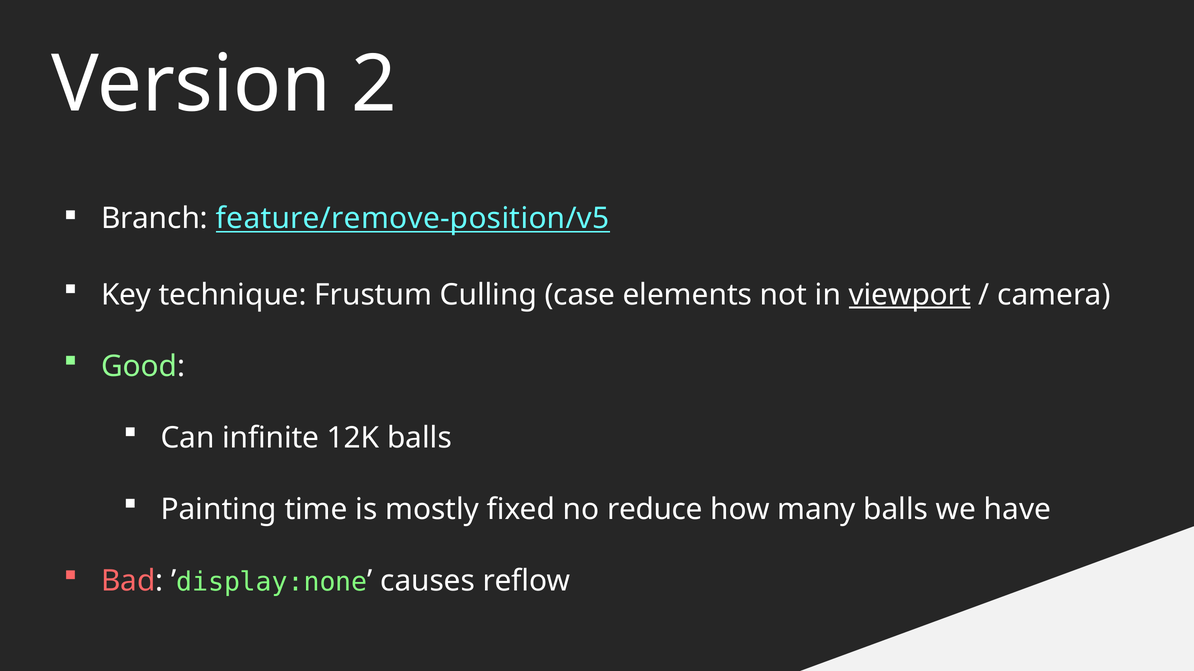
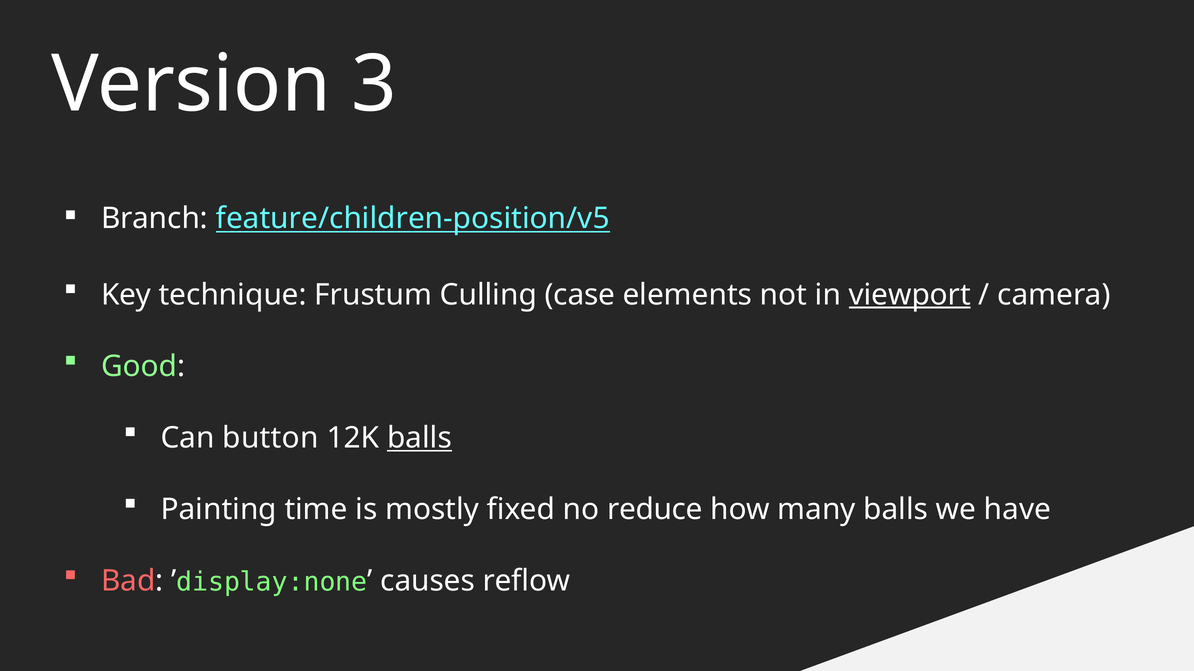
2: 2 -> 3 (374, 85)
feature/remove-position/v5: feature/remove-position/v5 -> feature/children-position/v5 (413, 219)
infinite: infinite -> button (271, 438)
balls underline: none -> present (419, 438)
